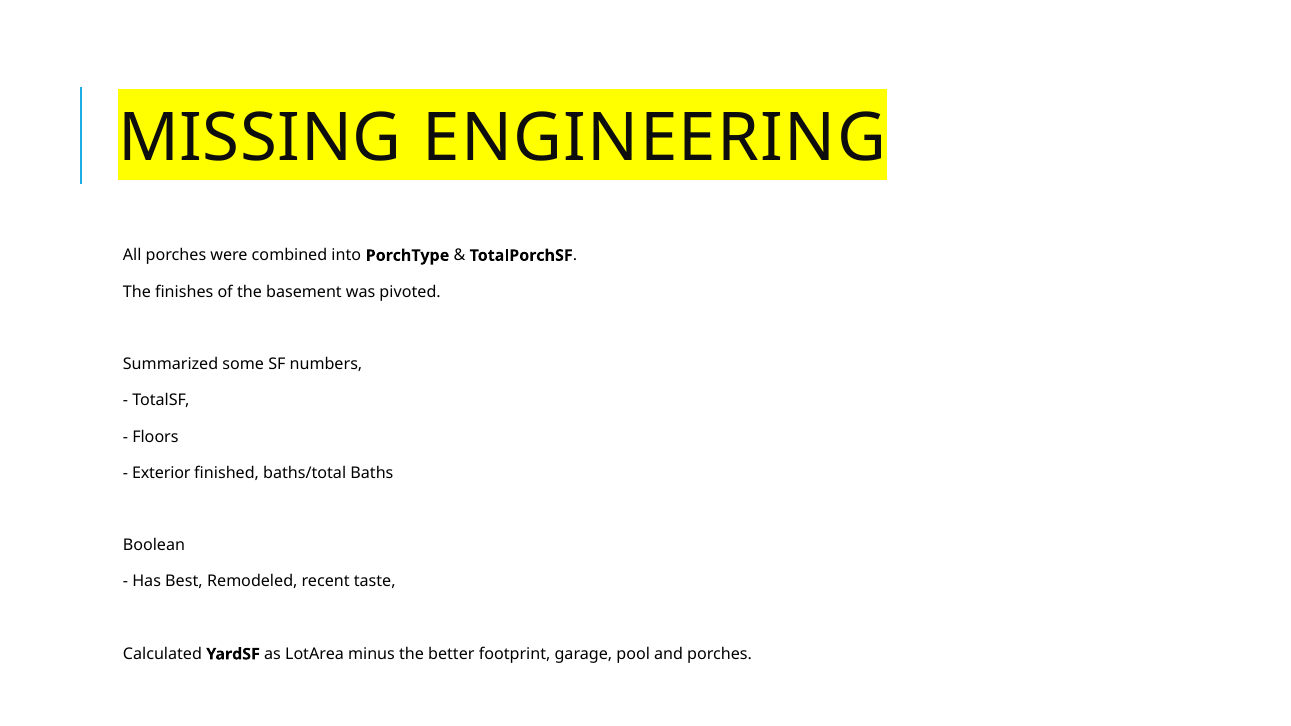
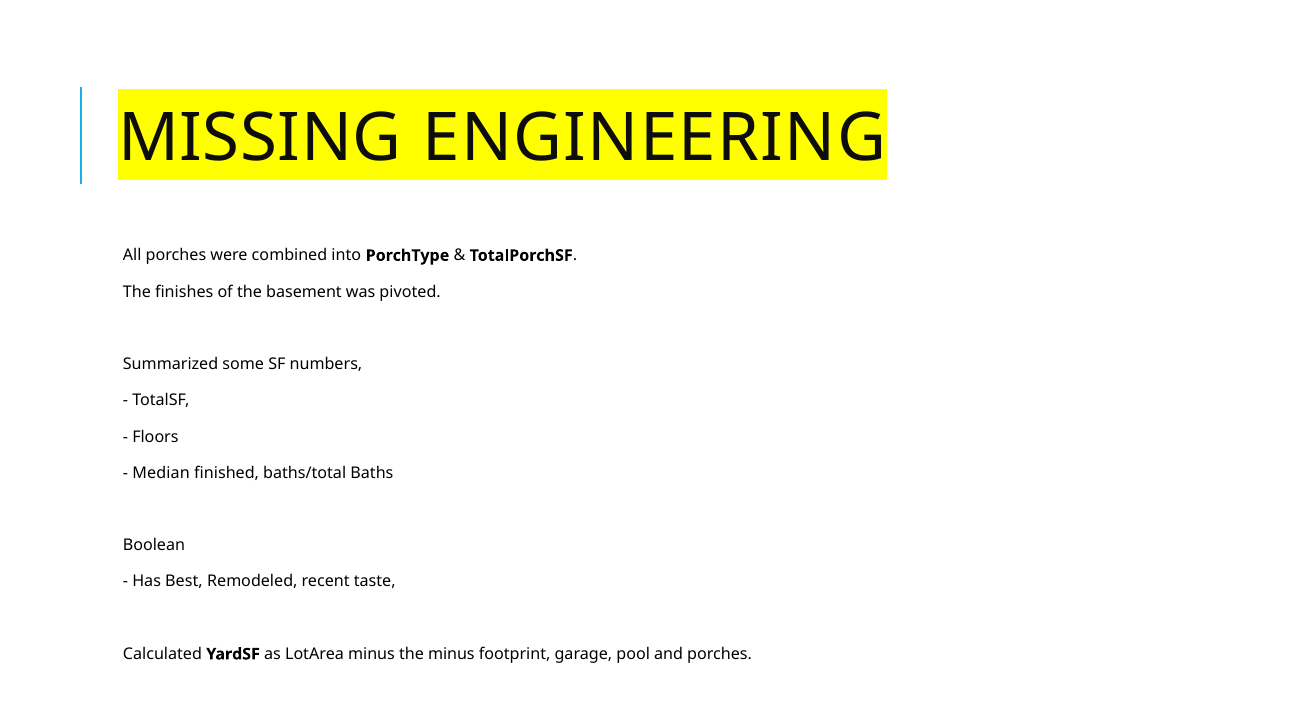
Exterior: Exterior -> Median (161, 473)
the better: better -> minus (451, 654)
